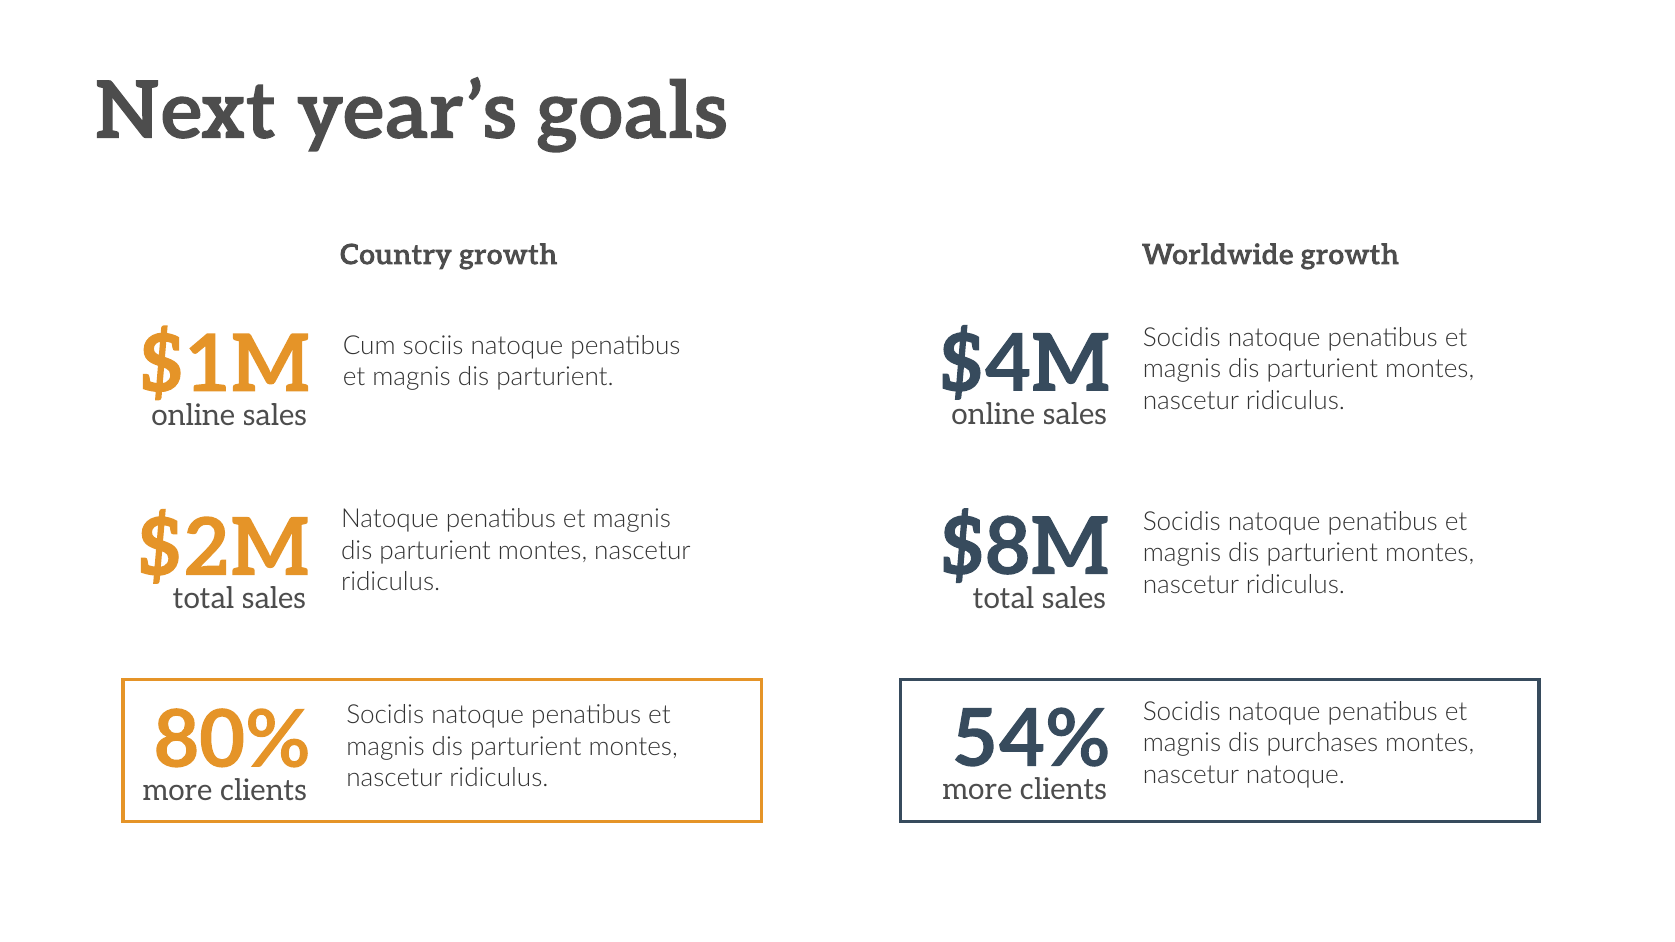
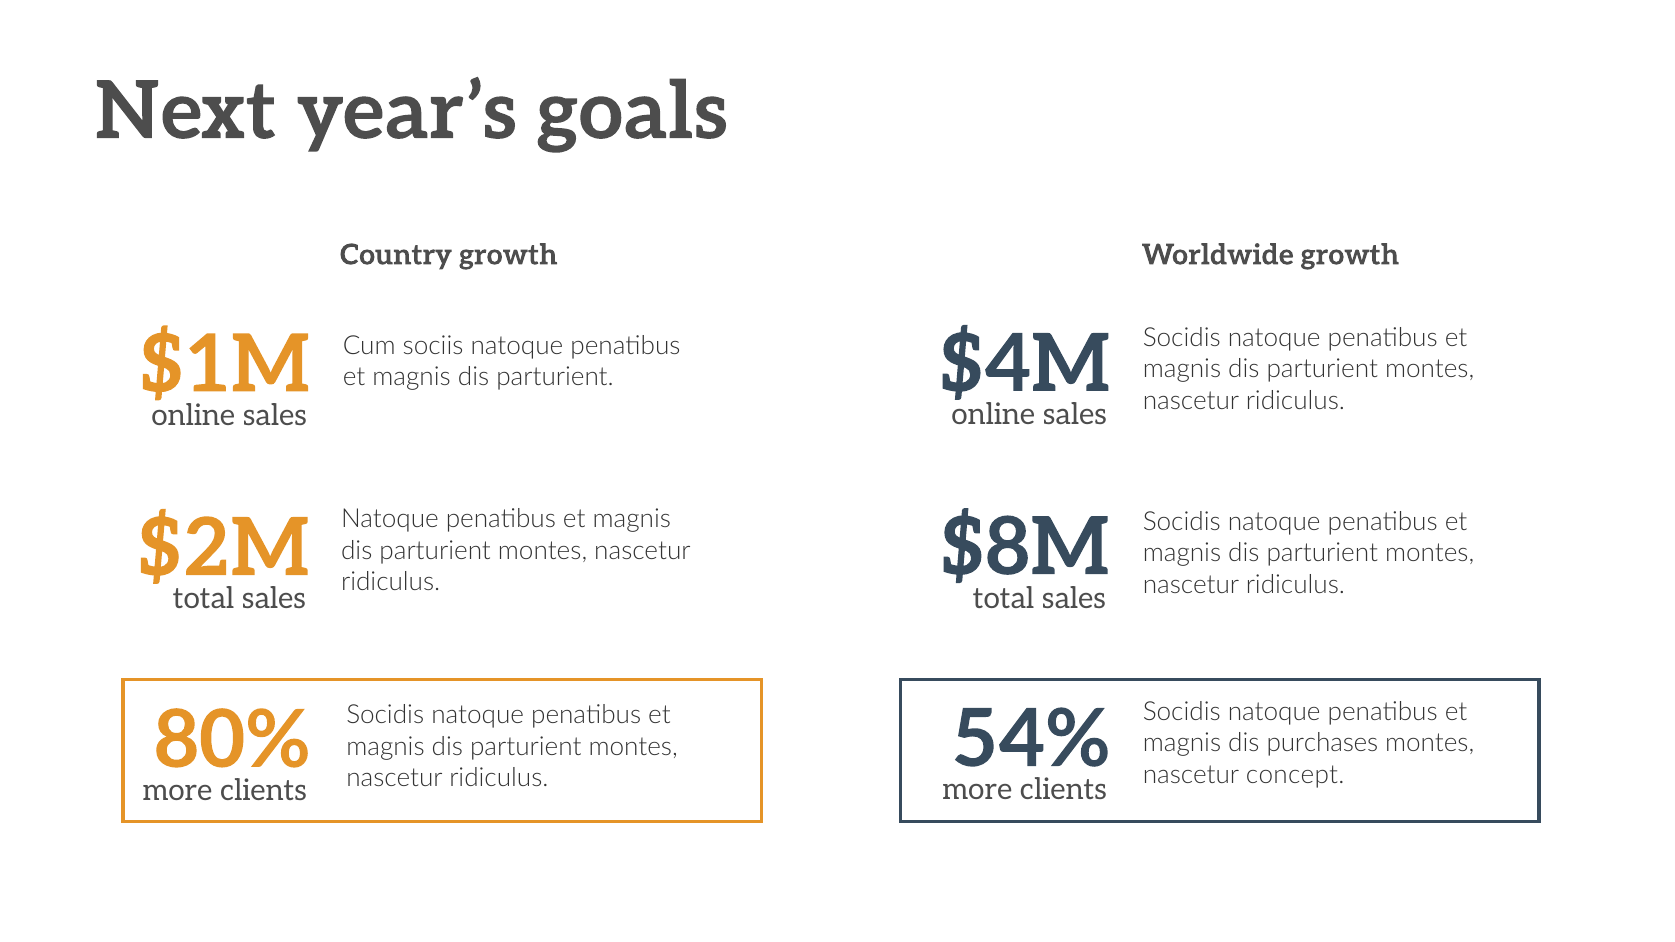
nascetur natoque: natoque -> concept (1295, 775)
